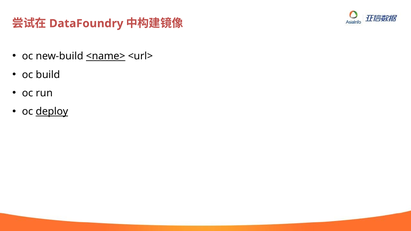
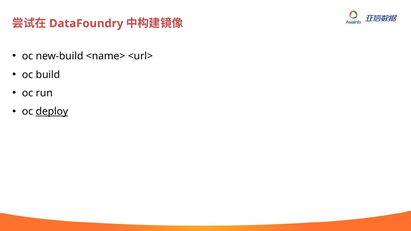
<name> underline: present -> none (106, 56)
